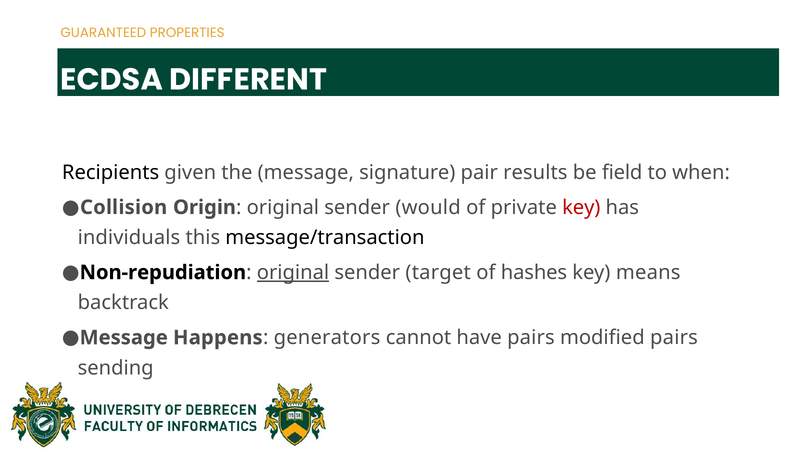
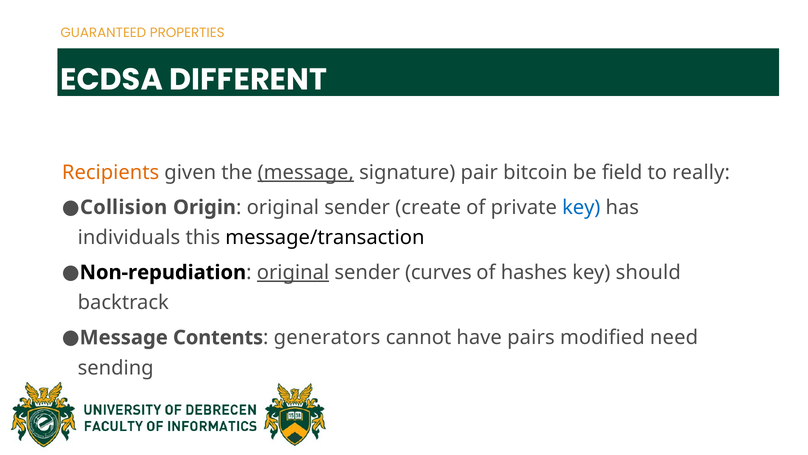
Recipients colour: black -> orange (111, 172)
message underline: none -> present (306, 172)
results: results -> bitcoin (535, 172)
when: when -> really (701, 172)
would: would -> create (428, 207)
key colour: red -> blue (581, 207)
target: target -> curves (438, 272)
means: means -> should (648, 272)
Happens: Happens -> Contents (218, 337)
modified pairs: pairs -> need (674, 337)
